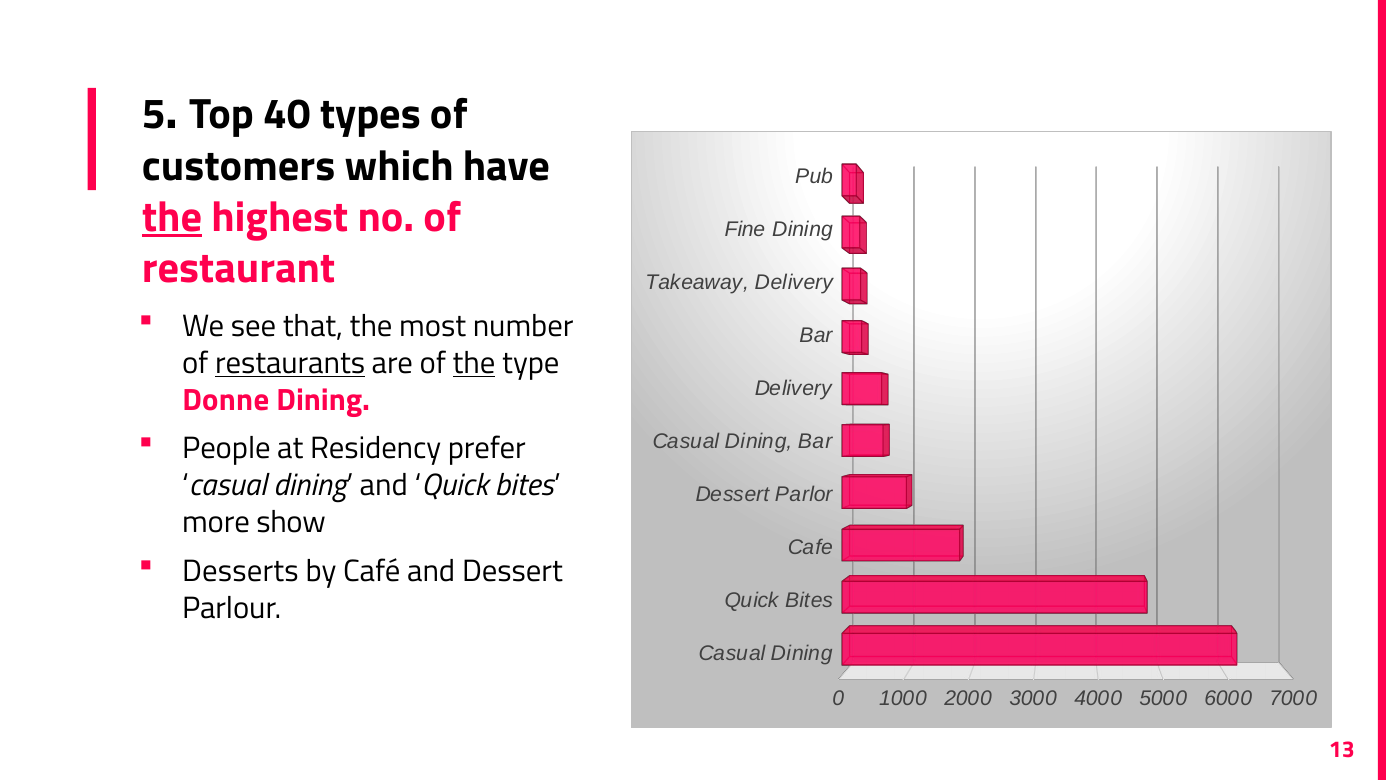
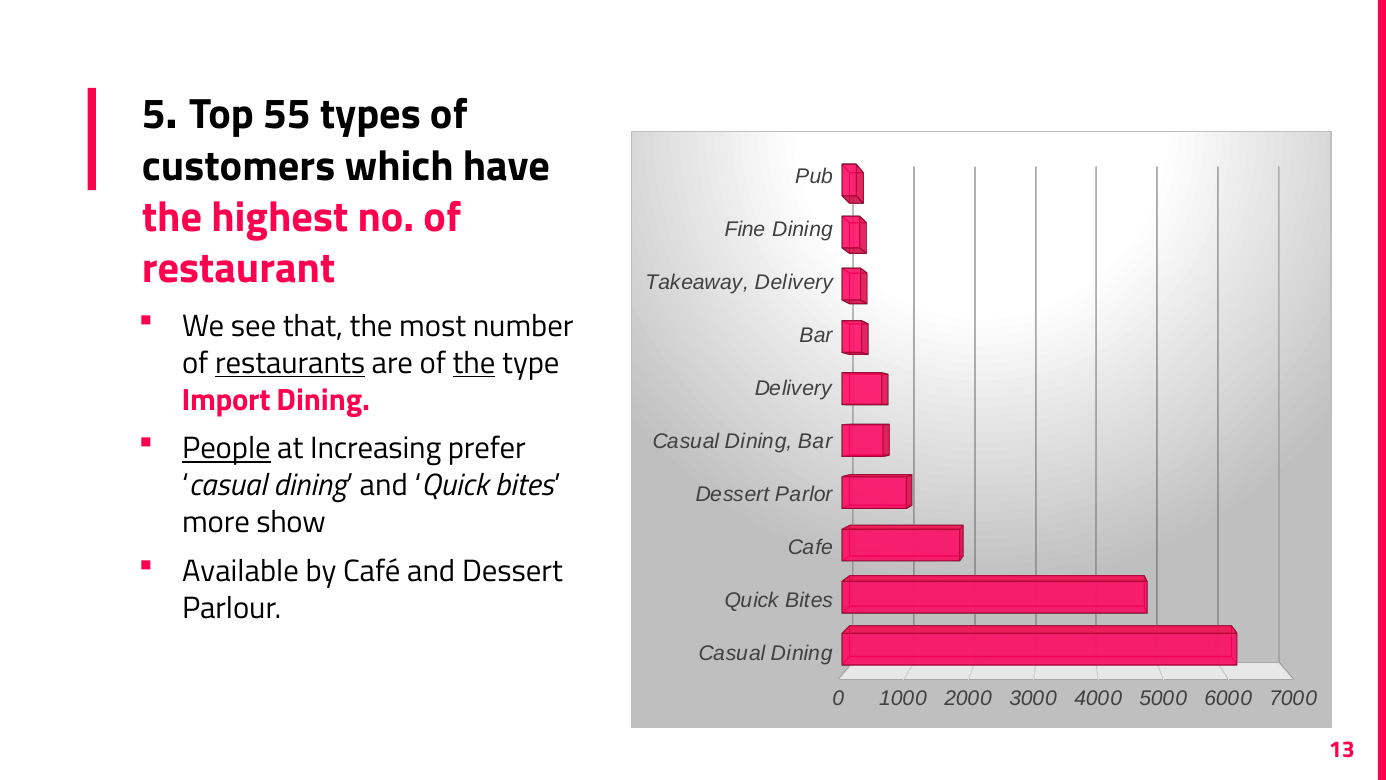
40: 40 -> 55 (287, 114)
the underline: present -> none (172, 217)
Donne: Donne -> Import (226, 400)
People underline: none -> present (226, 449)
Residency: Residency -> Increasing (376, 449)
Desserts: Desserts -> Available (240, 571)
